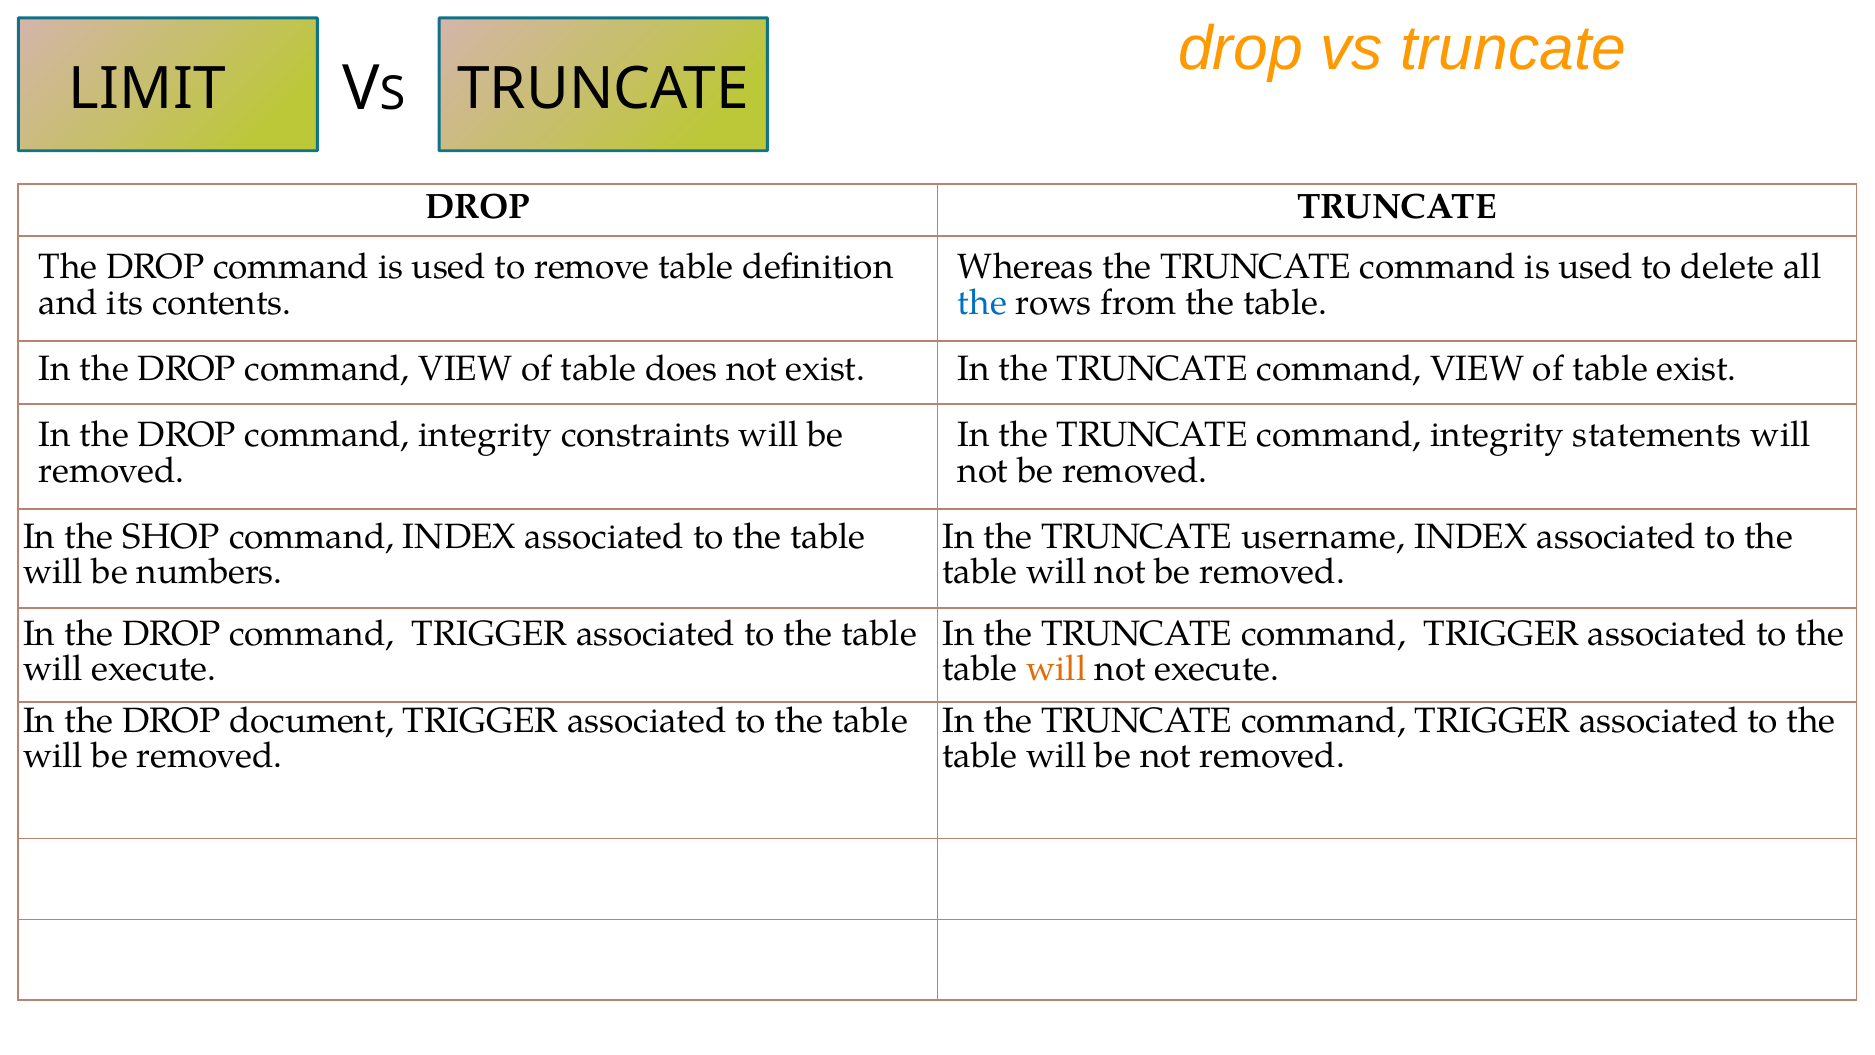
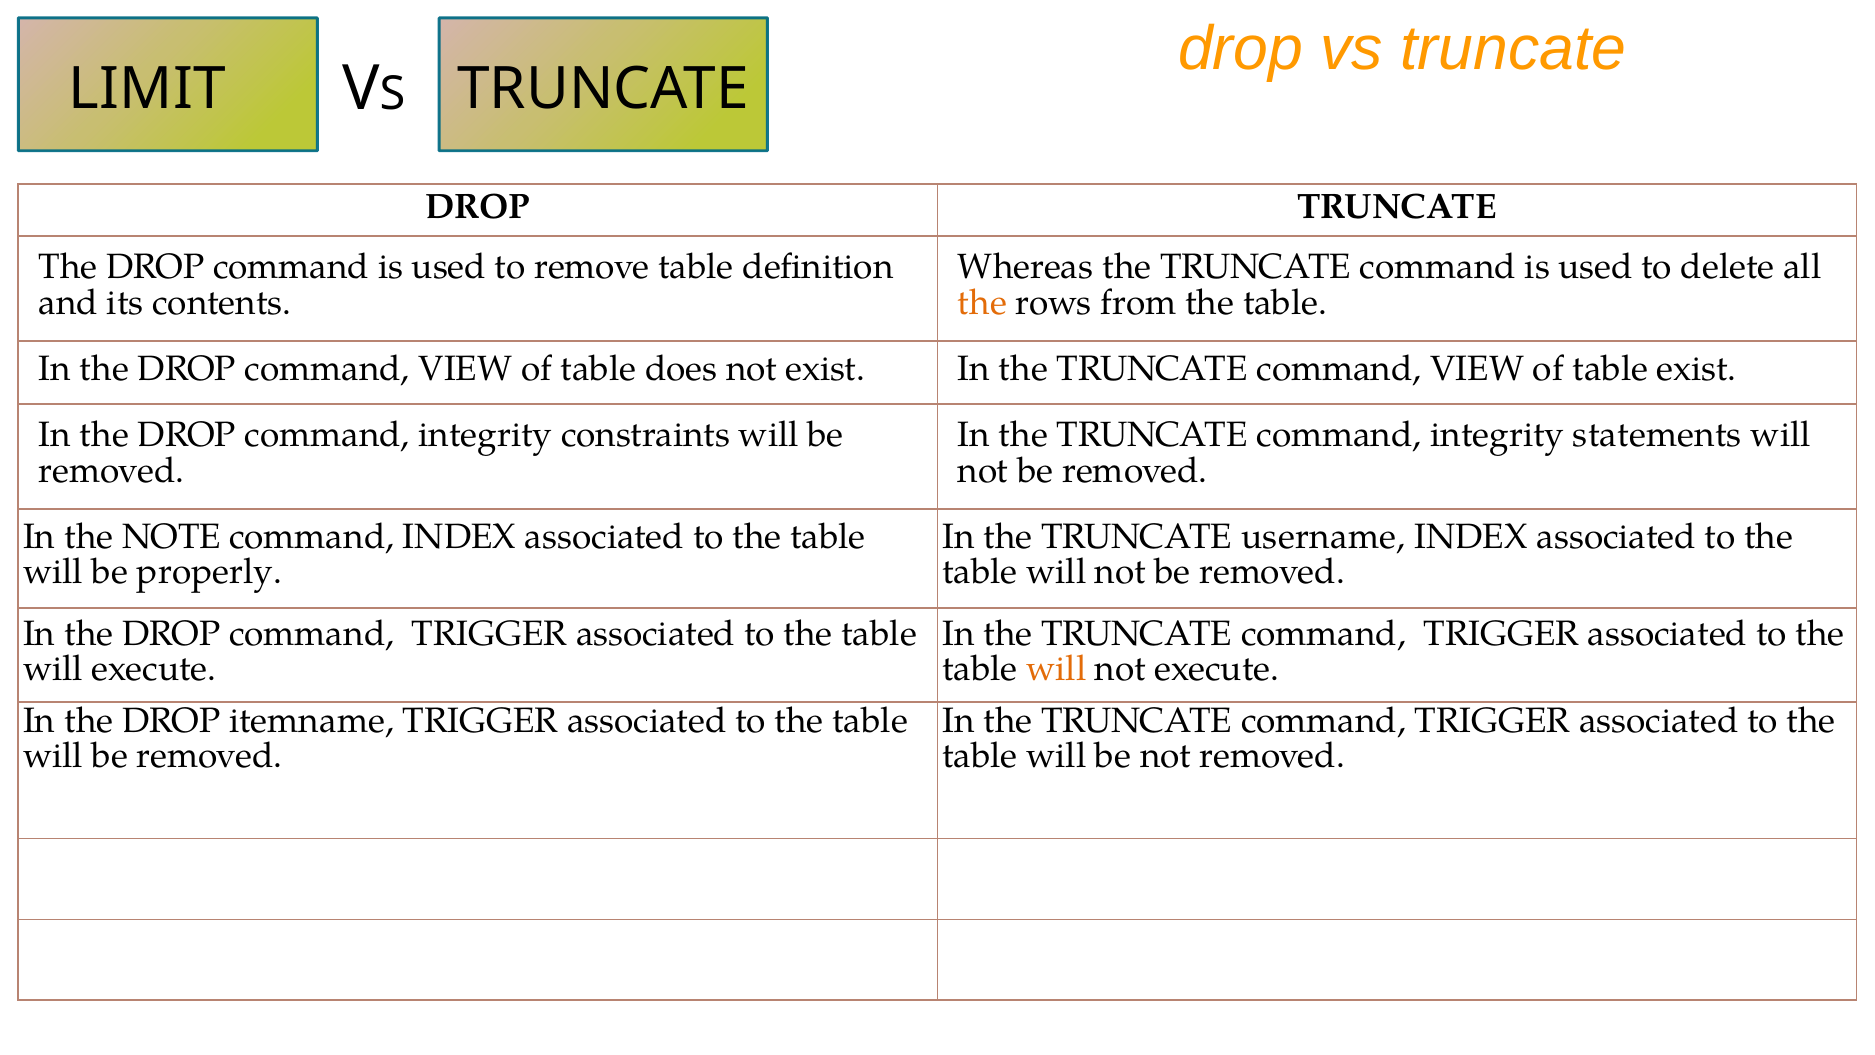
the colour: blue -> orange (982, 302)
SHOP: SHOP -> NOTE (172, 537)
numbers: numbers -> properly (210, 572)
document: document -> itemname (312, 721)
